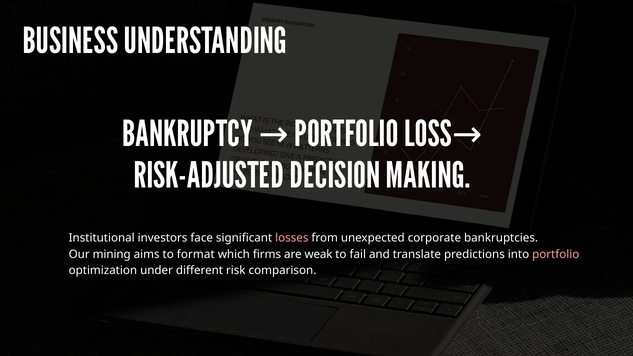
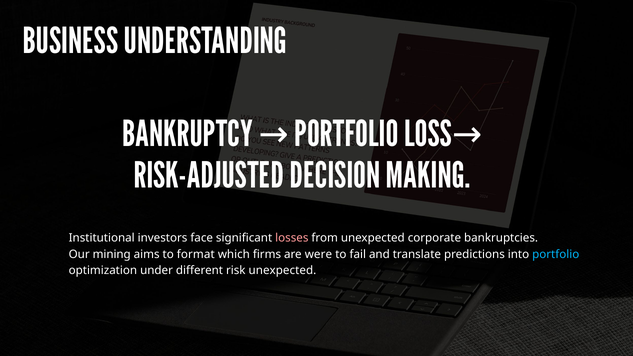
weak: weak -> were (318, 254)
portfolio colour: pink -> light blue (556, 254)
risk comparison: comparison -> unexpected (282, 271)
